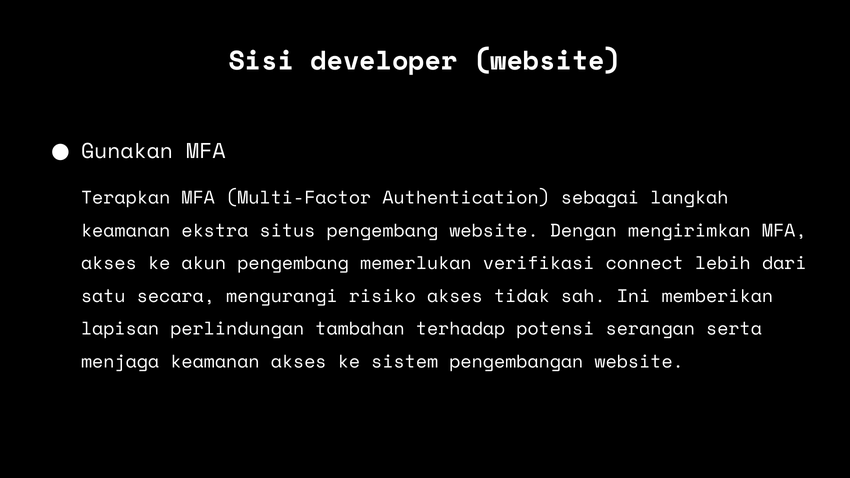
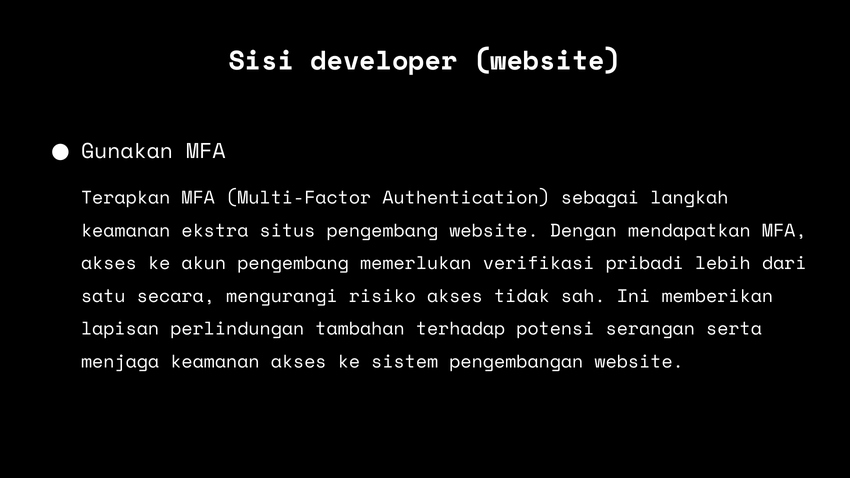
mengirimkan: mengirimkan -> mendapatkan (689, 231)
connect: connect -> pribadi (645, 263)
